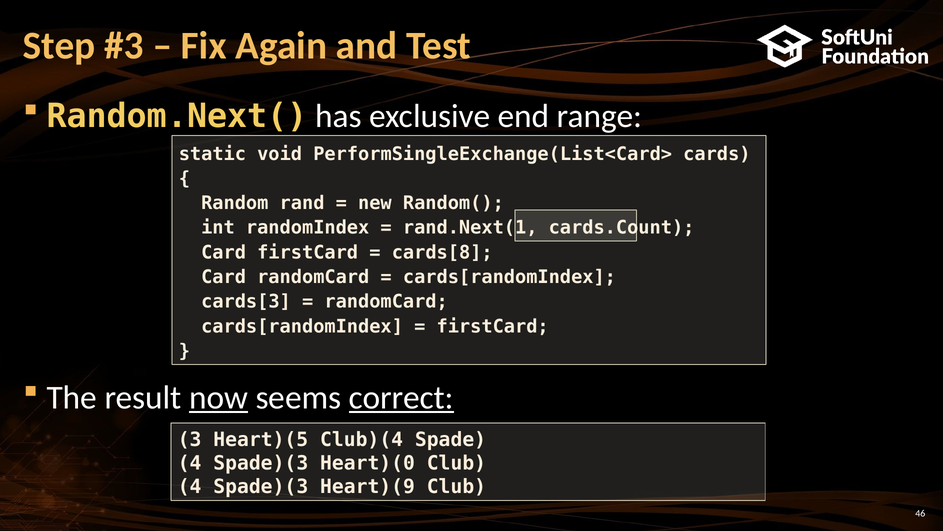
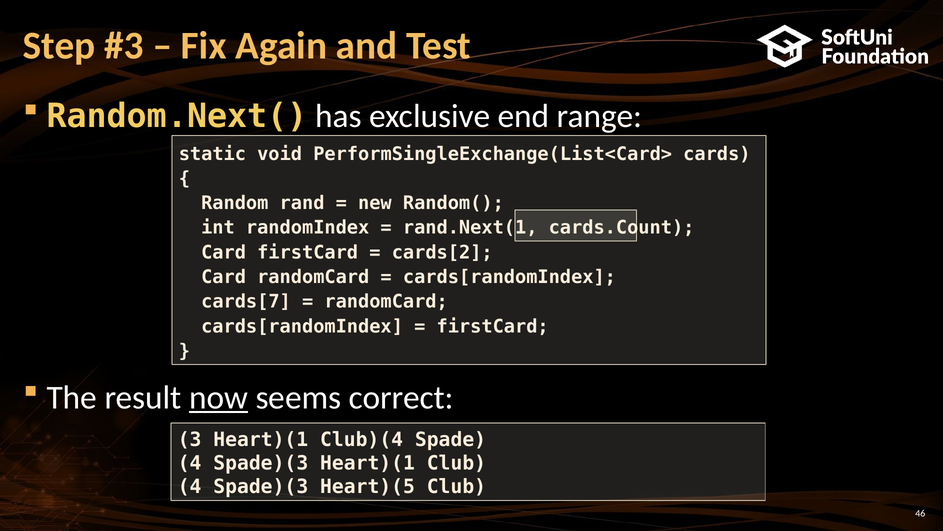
cards[8: cards[8 -> cards[2 (442, 252)
cards[3: cards[3 -> cards[7 (246, 301)
correct underline: present -> none (401, 397)
3 Heart)(5: Heart)(5 -> Heart)(1 (261, 439)
Spade)(3 Heart)(0: Heart)(0 -> Heart)(1 (367, 463)
Heart)(9: Heart)(9 -> Heart)(5 (367, 486)
